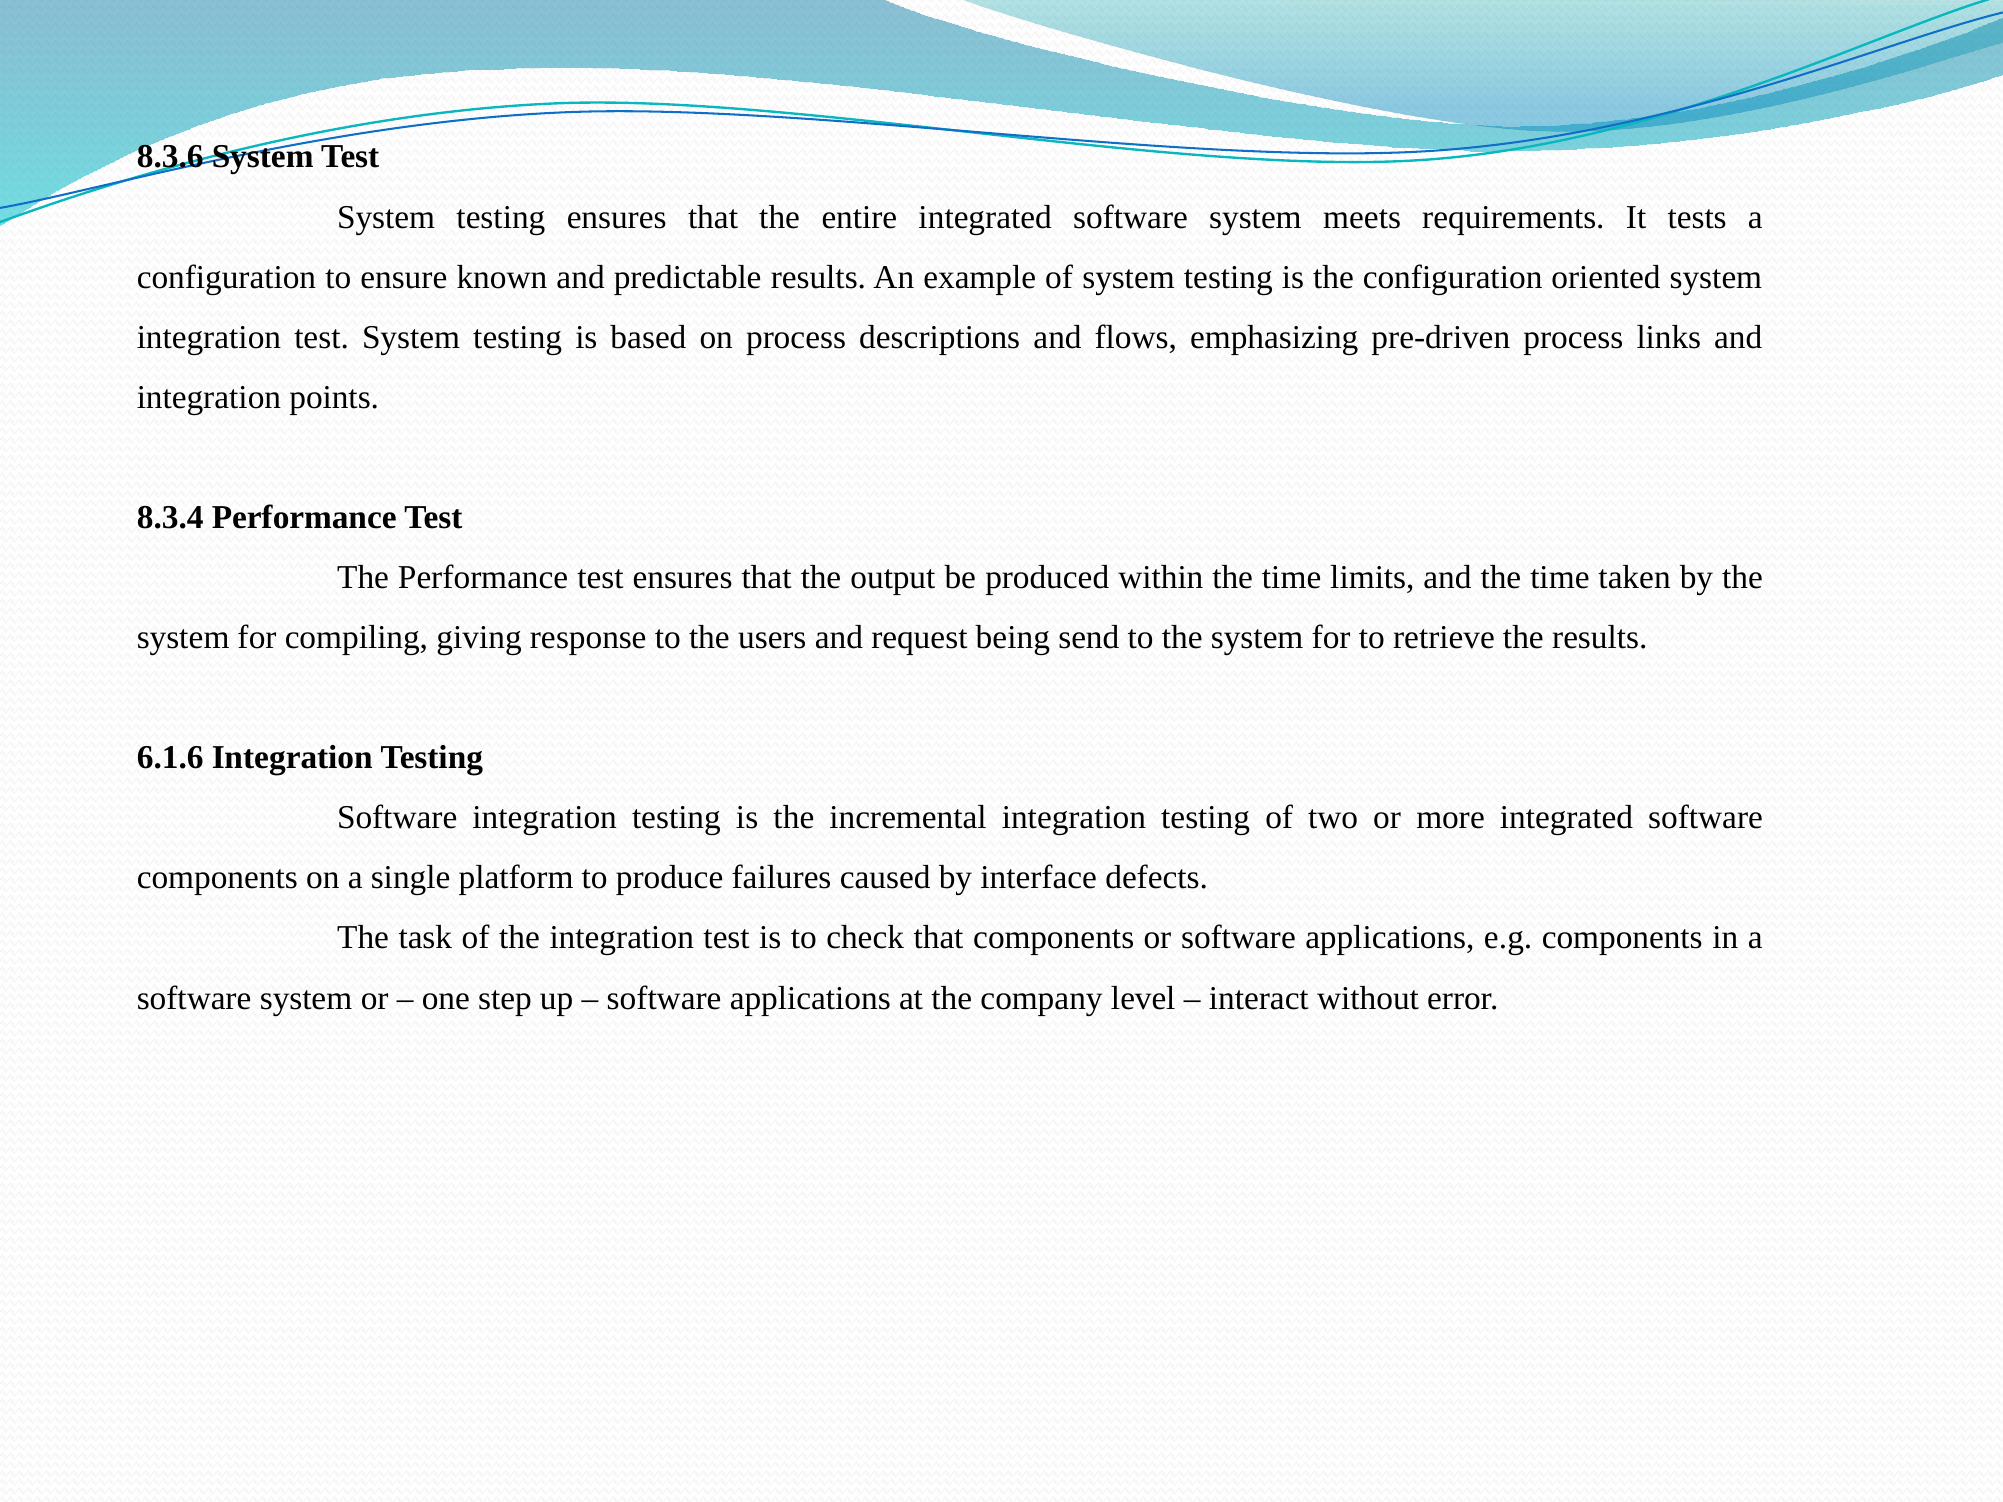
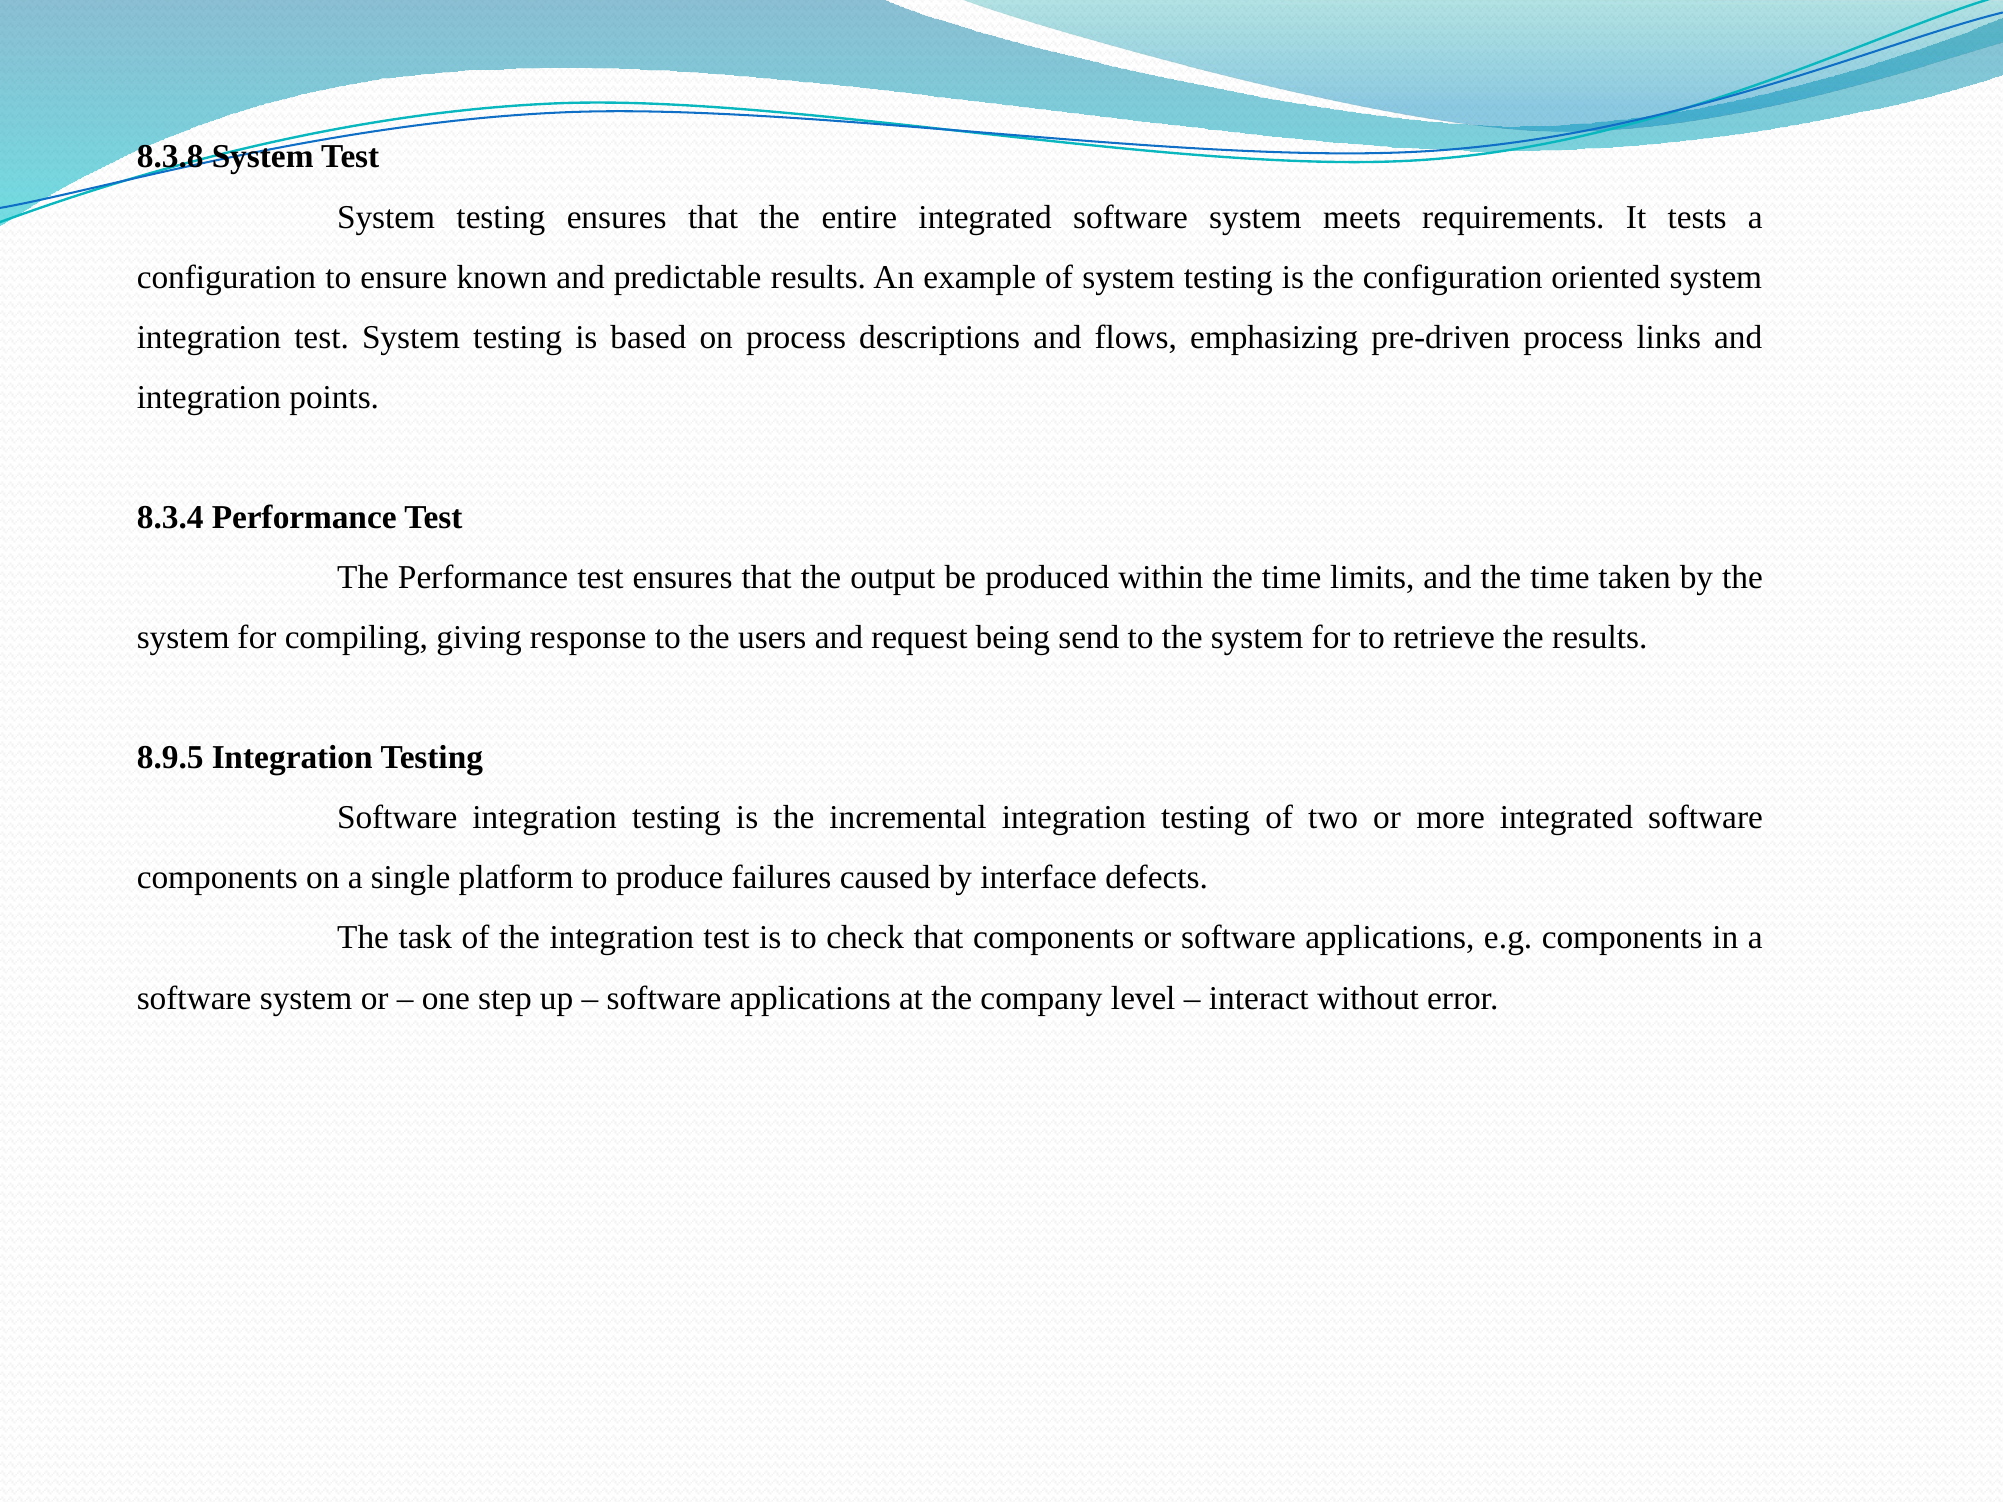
8.3.6: 8.3.6 -> 8.3.8 (170, 157)
6.1.6: 6.1.6 -> 8.9.5 (170, 758)
